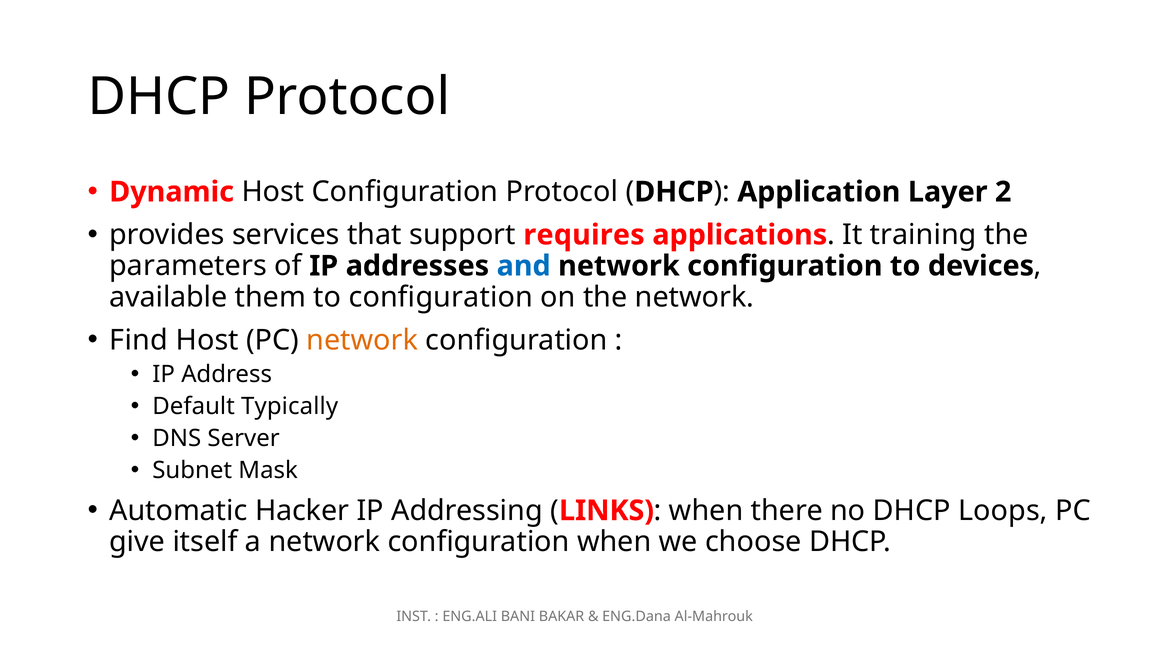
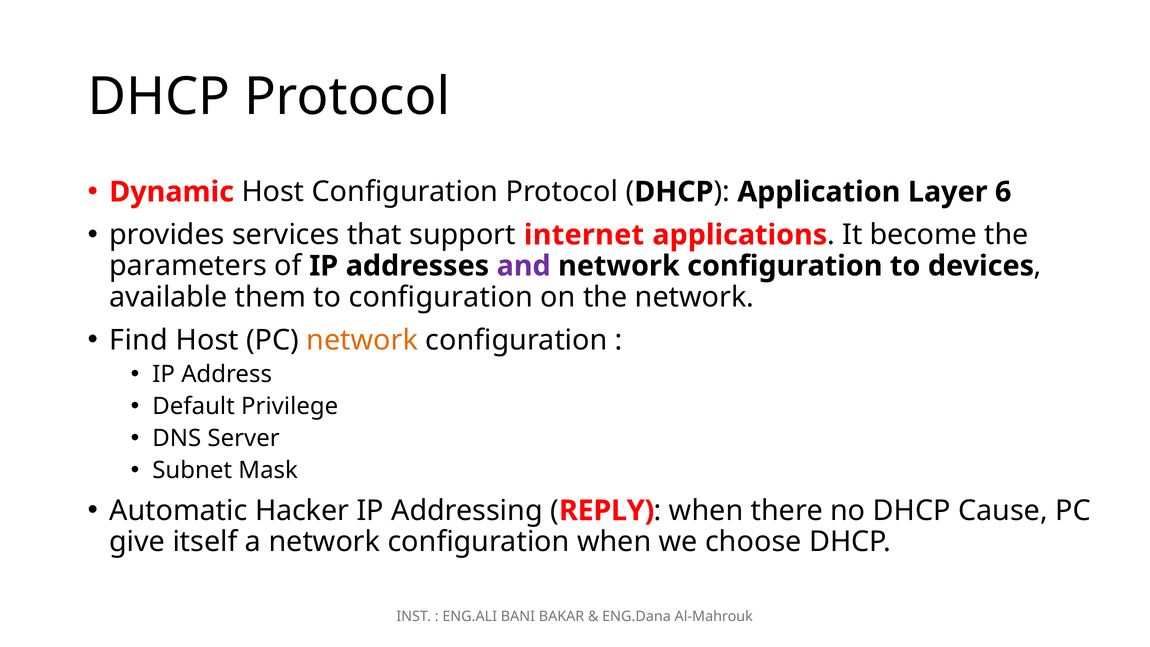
2: 2 -> 6 (1003, 192)
requires: requires -> internet (584, 235)
training: training -> become (923, 235)
and colour: blue -> purple (524, 266)
Typically: Typically -> Privilege (290, 406)
LINKS: LINKS -> REPLY (607, 511)
Loops: Loops -> Cause (1003, 511)
